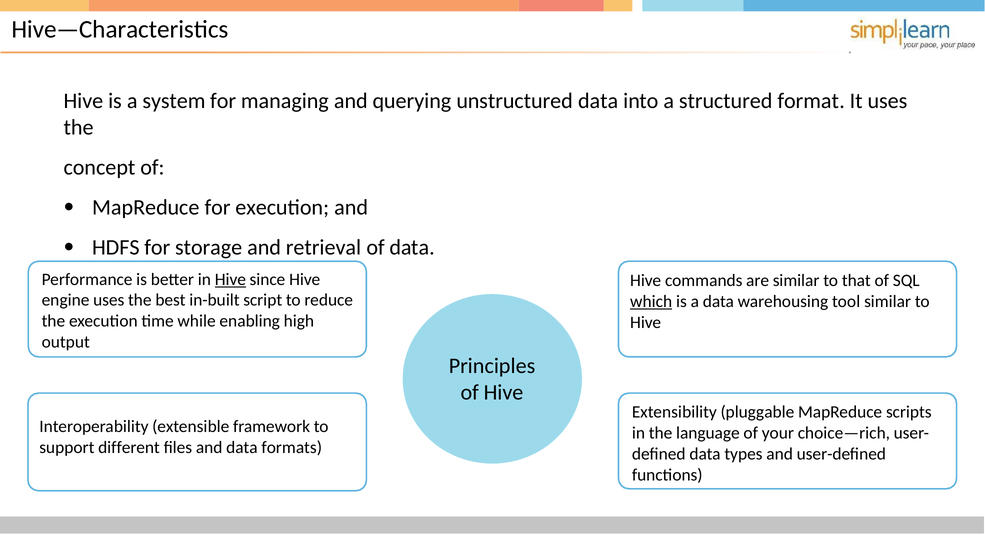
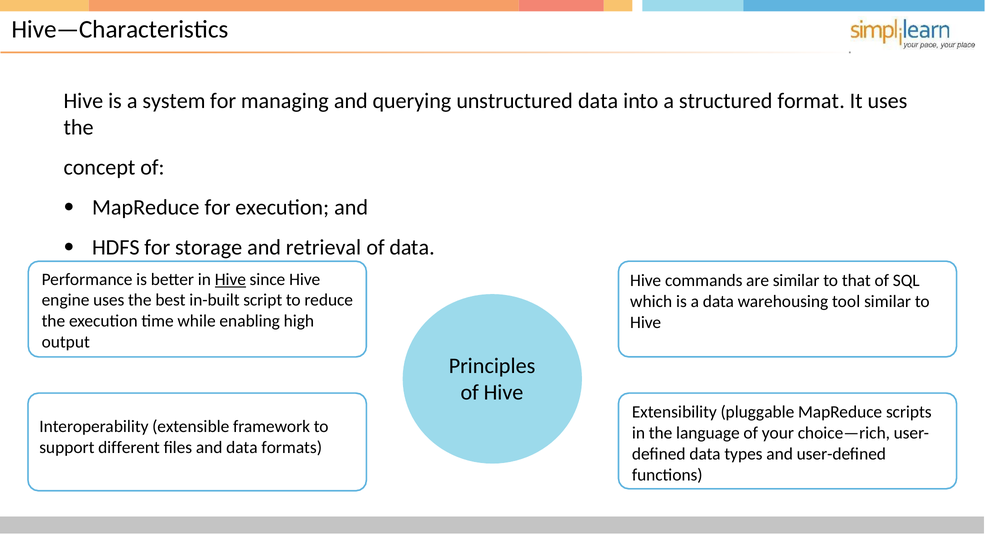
which underline: present -> none (651, 301)
